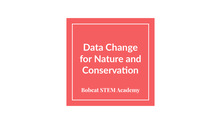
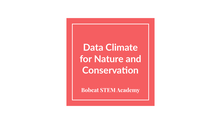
Change: Change -> Climate (122, 48)
